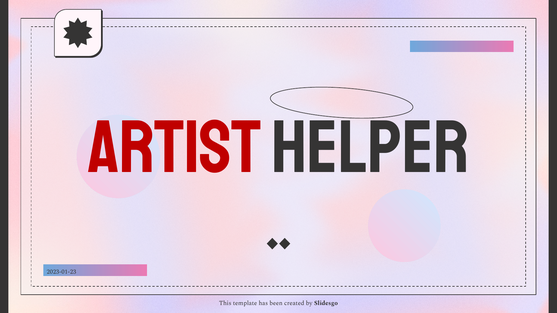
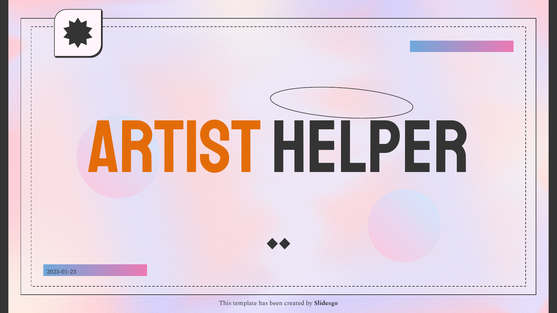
Artist colour: red -> orange (174, 148)
